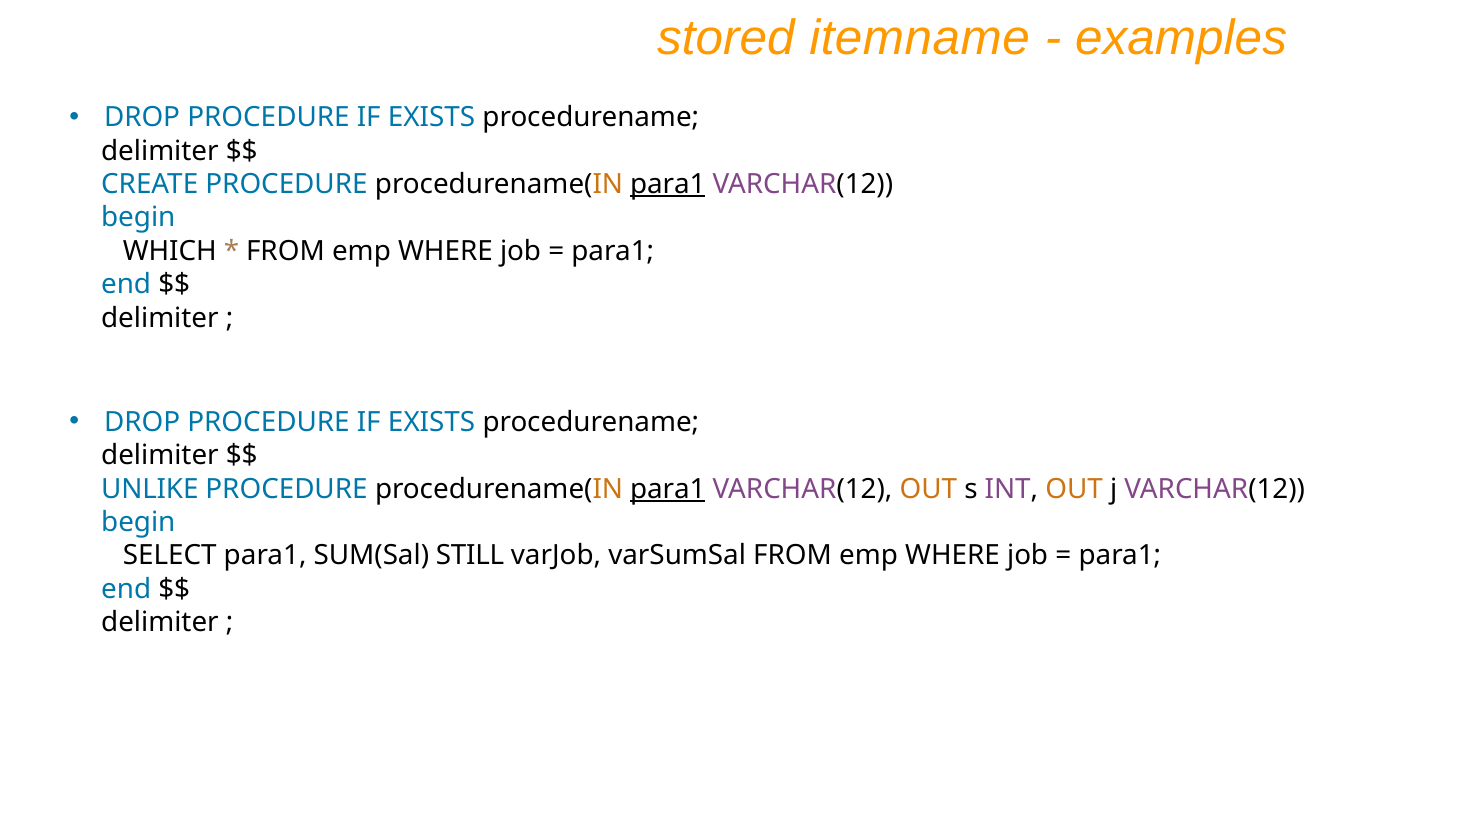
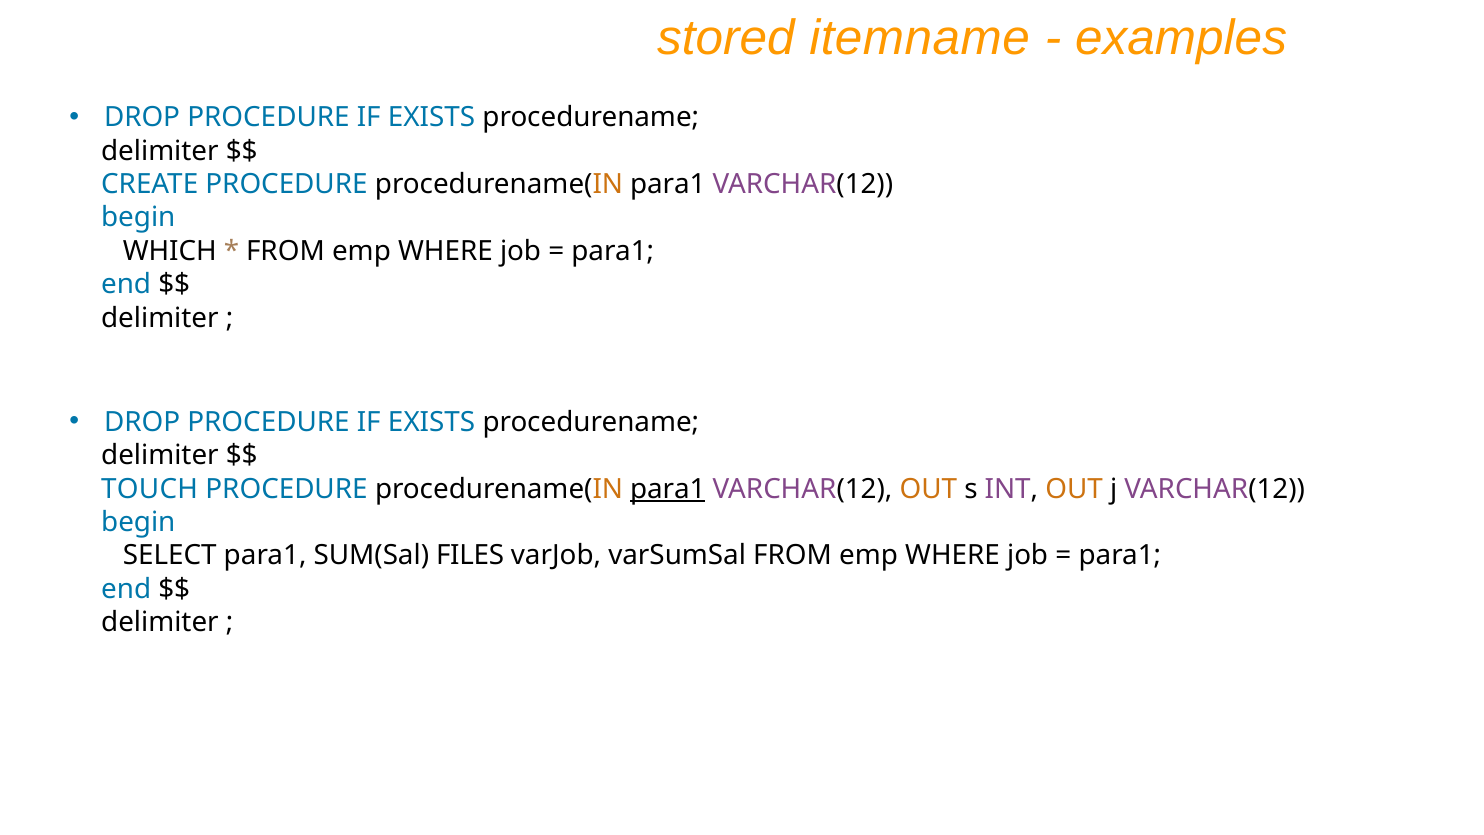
para1 underline: present -> none (668, 184)
UNLIKE: UNLIKE -> TOUCH (150, 489)
STILL: STILL -> FILES (470, 556)
